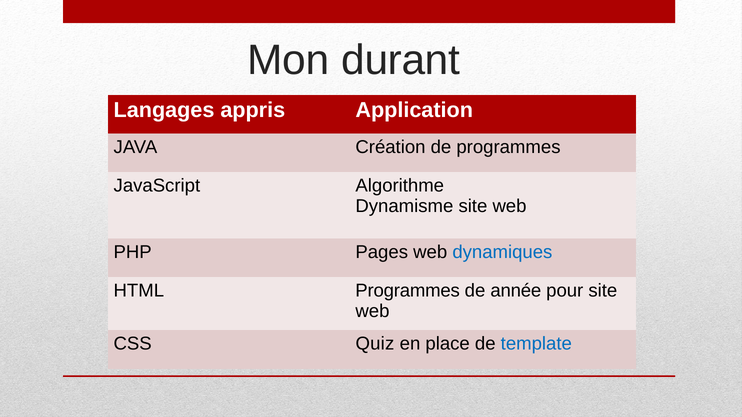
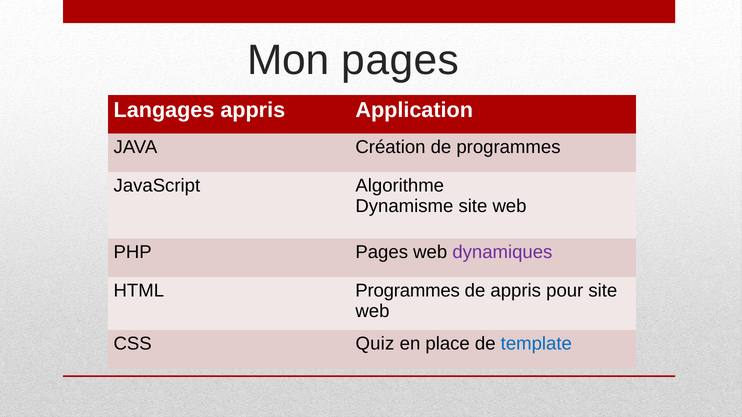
Mon durant: durant -> pages (400, 60)
dynamiques colour: blue -> purple (502, 252)
de année: année -> appris (516, 291)
